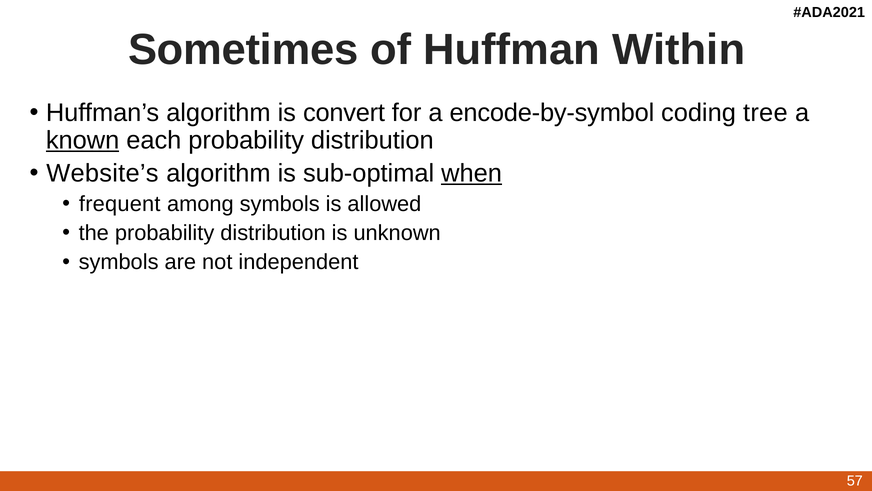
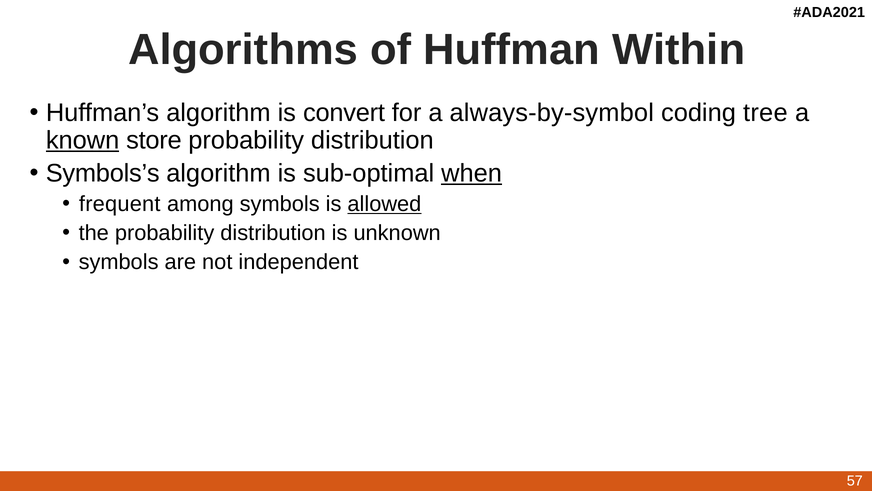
Sometimes: Sometimes -> Algorithms (243, 50)
encode-by-symbol: encode-by-symbol -> always-by-symbol (552, 113)
each: each -> store (154, 140)
Website’s: Website’s -> Symbols’s (103, 173)
allowed underline: none -> present (384, 204)
